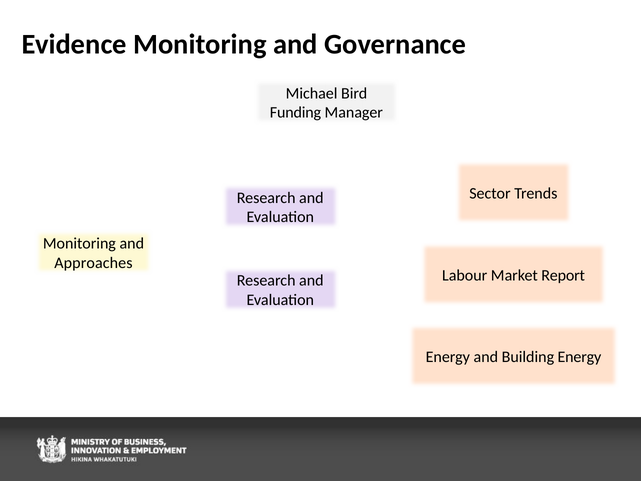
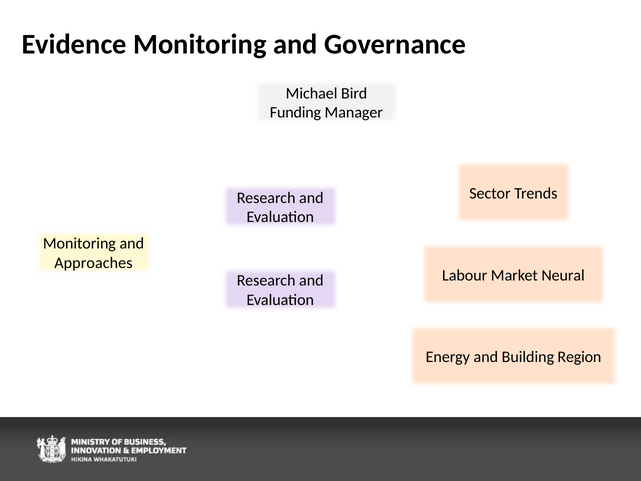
Report: Report -> Neural (563, 275)
Building Energy: Energy -> Region (579, 357)
